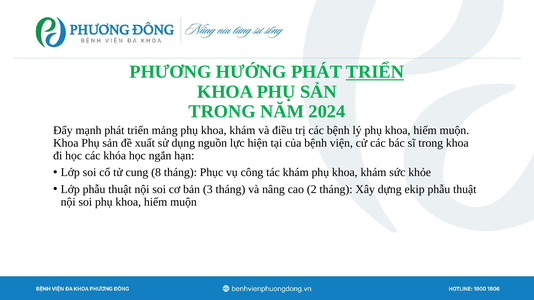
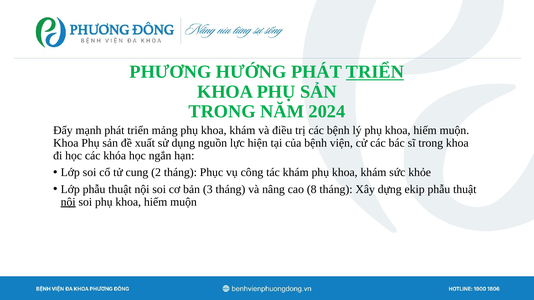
8: 8 -> 2 (156, 173)
2: 2 -> 8 (312, 189)
nội underline: none -> present (68, 202)
